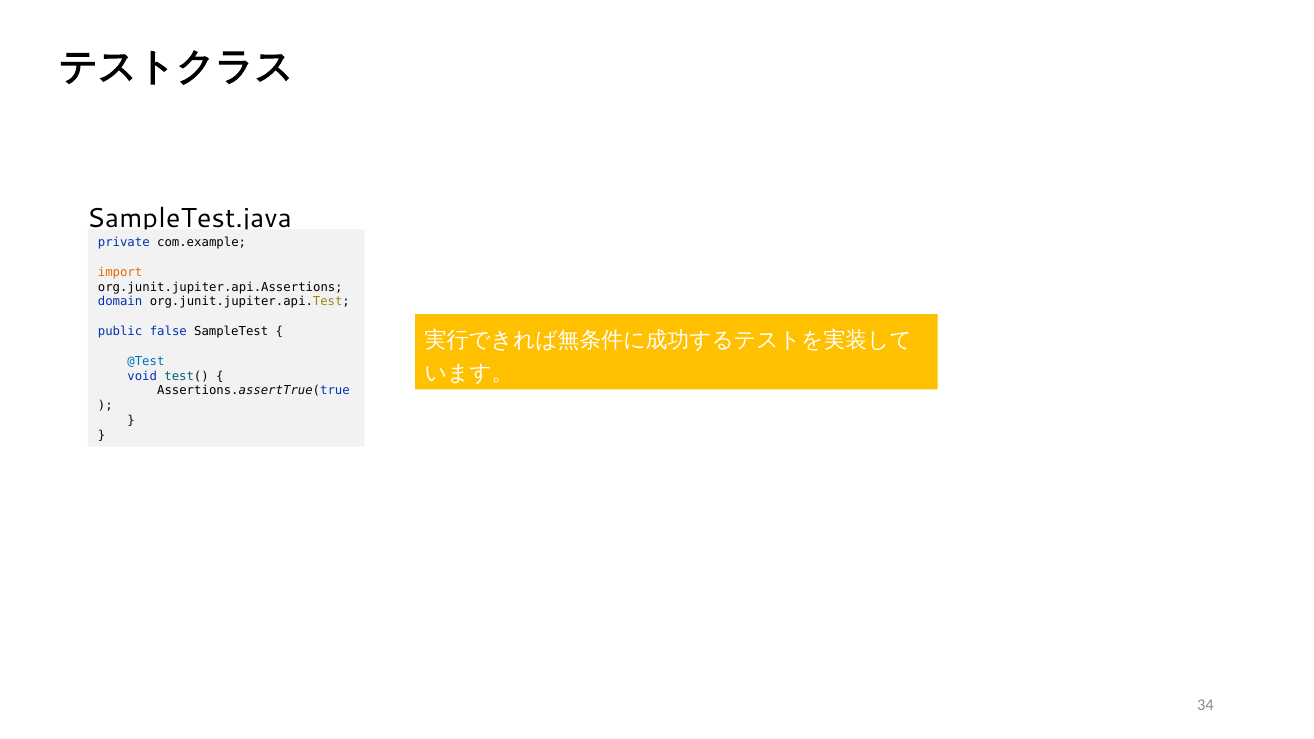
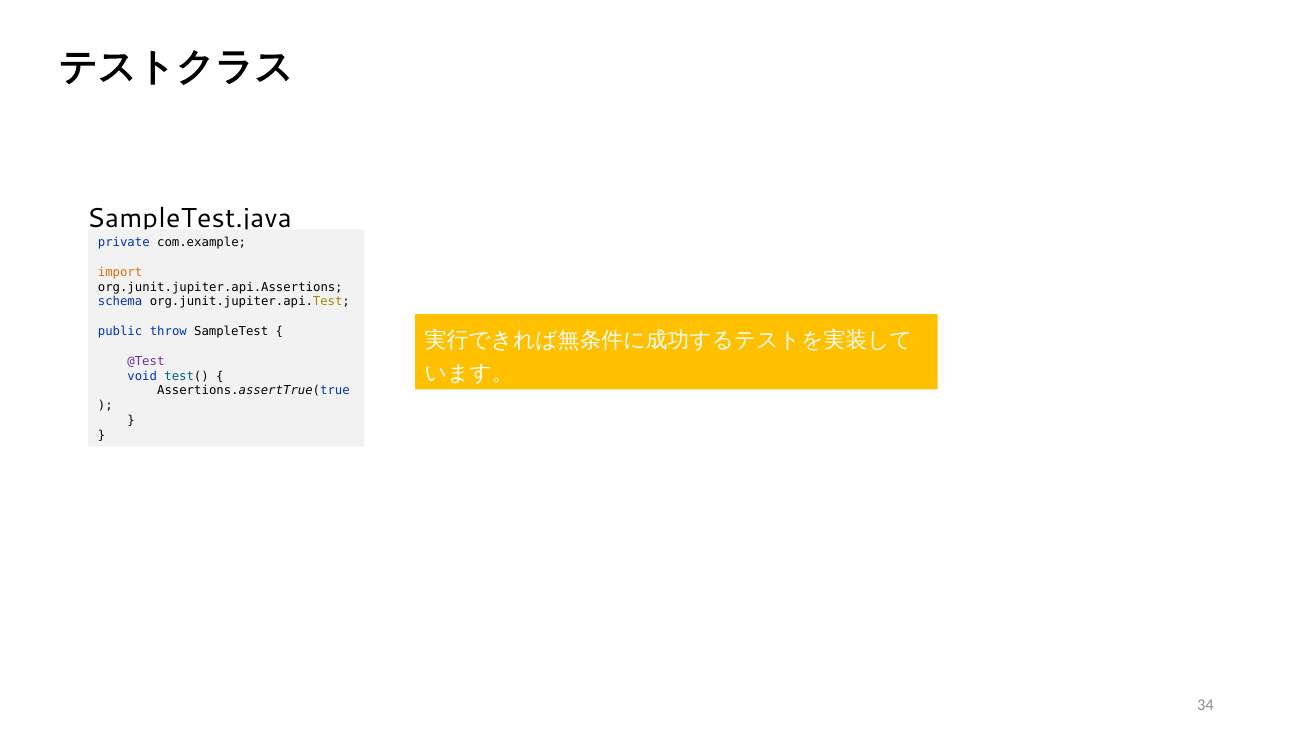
domain: domain -> schema (120, 302)
false: false -> throw (168, 332)
@Test colour: blue -> purple (146, 361)
